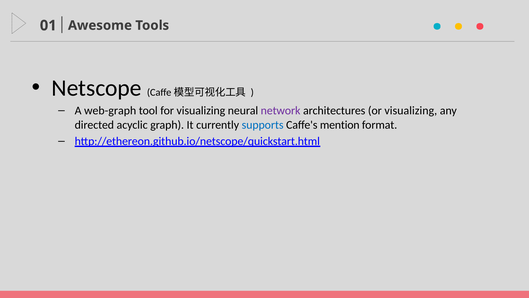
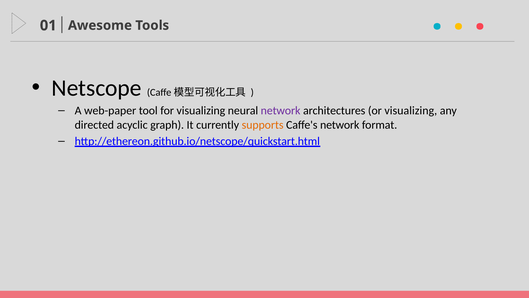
web-graph: web-graph -> web-paper (110, 111)
supports colour: blue -> orange (263, 125)
Caffe's mention: mention -> network (340, 125)
